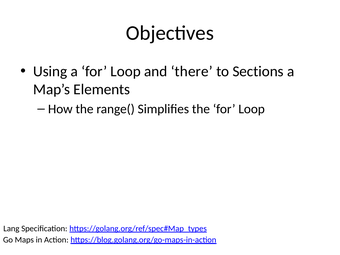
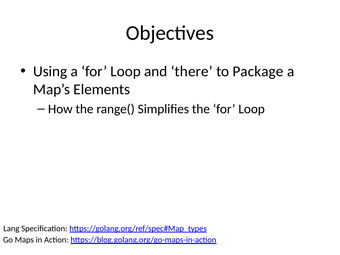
Sections: Sections -> Package (258, 71)
